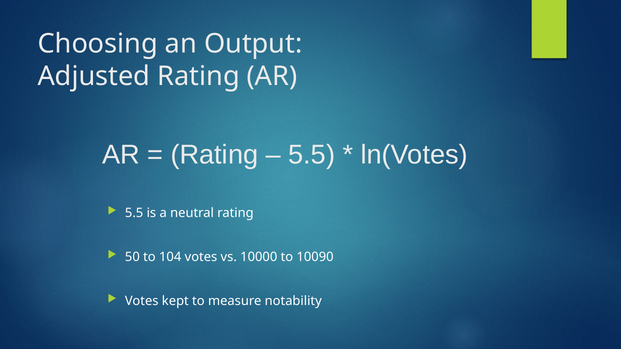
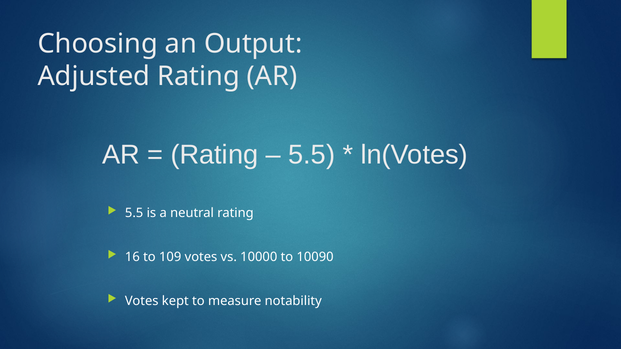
50: 50 -> 16 (132, 257)
104: 104 -> 109 (170, 257)
